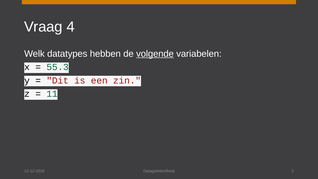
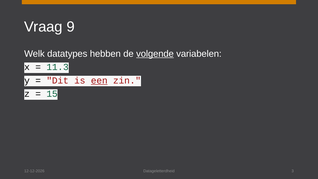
4: 4 -> 9 (71, 27)
55.3: 55.3 -> 11.3 (58, 67)
een underline: none -> present (99, 80)
11: 11 -> 15 (52, 94)
